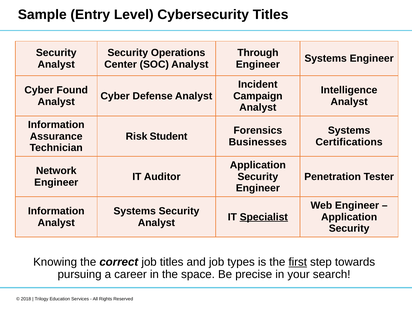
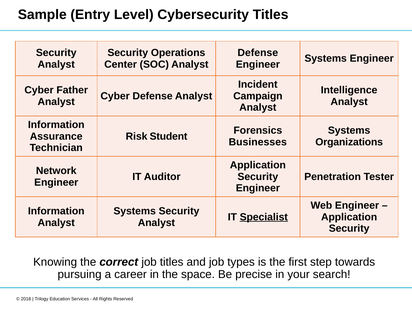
Through: Through -> Defense (258, 53)
Found: Found -> Father (72, 90)
Certifications: Certifications -> Organizations (349, 142)
first underline: present -> none (298, 262)
